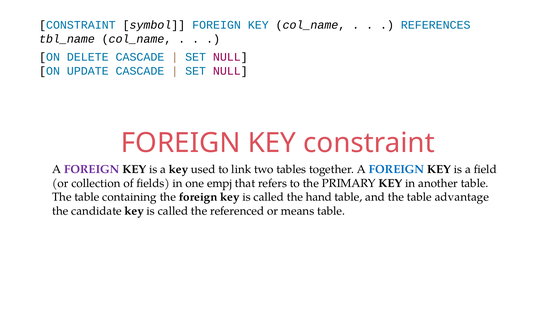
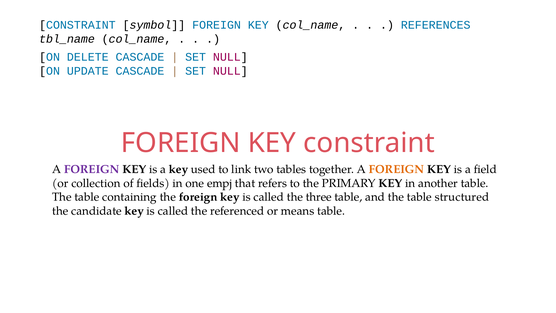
FOREIGN colour: blue -> orange (397, 169)
hand: hand -> three (319, 197)
advantage: advantage -> structured (462, 197)
